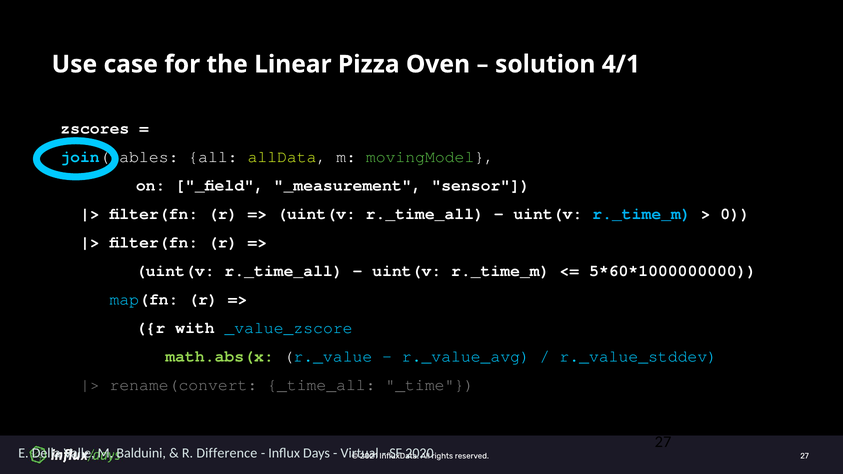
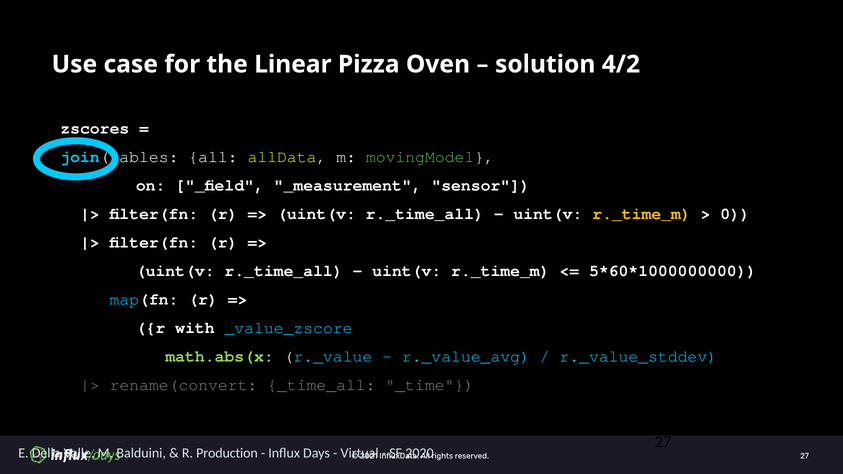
4/1: 4/1 -> 4/2 (621, 64)
r._time_m colour: light blue -> yellow (642, 214)
Difference: Difference -> Production (227, 453)
